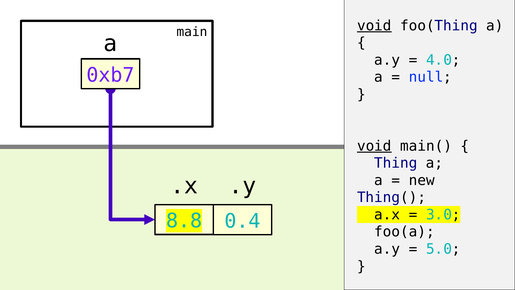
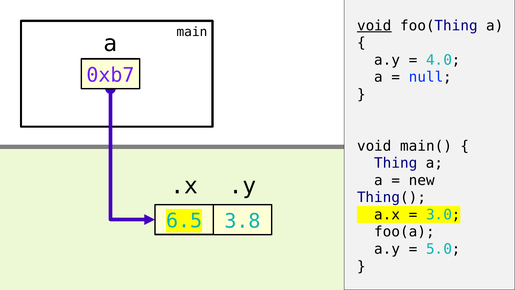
void underline: present -> none (374, 146)
8.8: 8.8 -> 6.5 (184, 221)
0.4: 0.4 -> 3.8 (243, 221)
